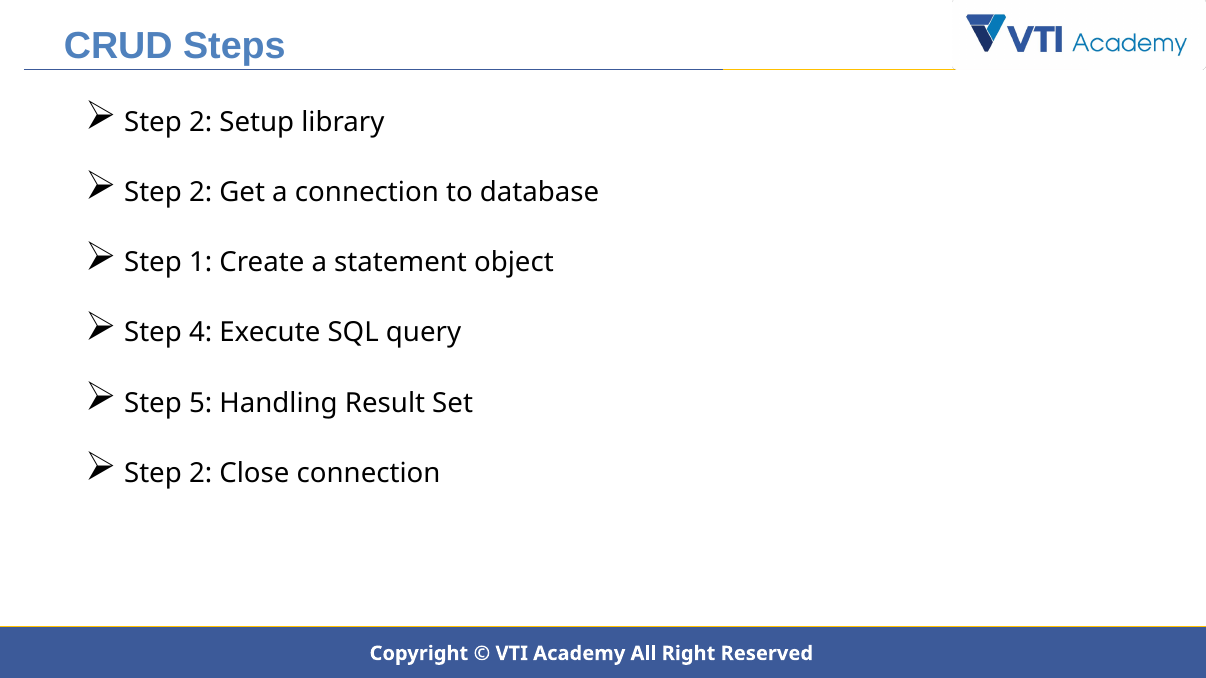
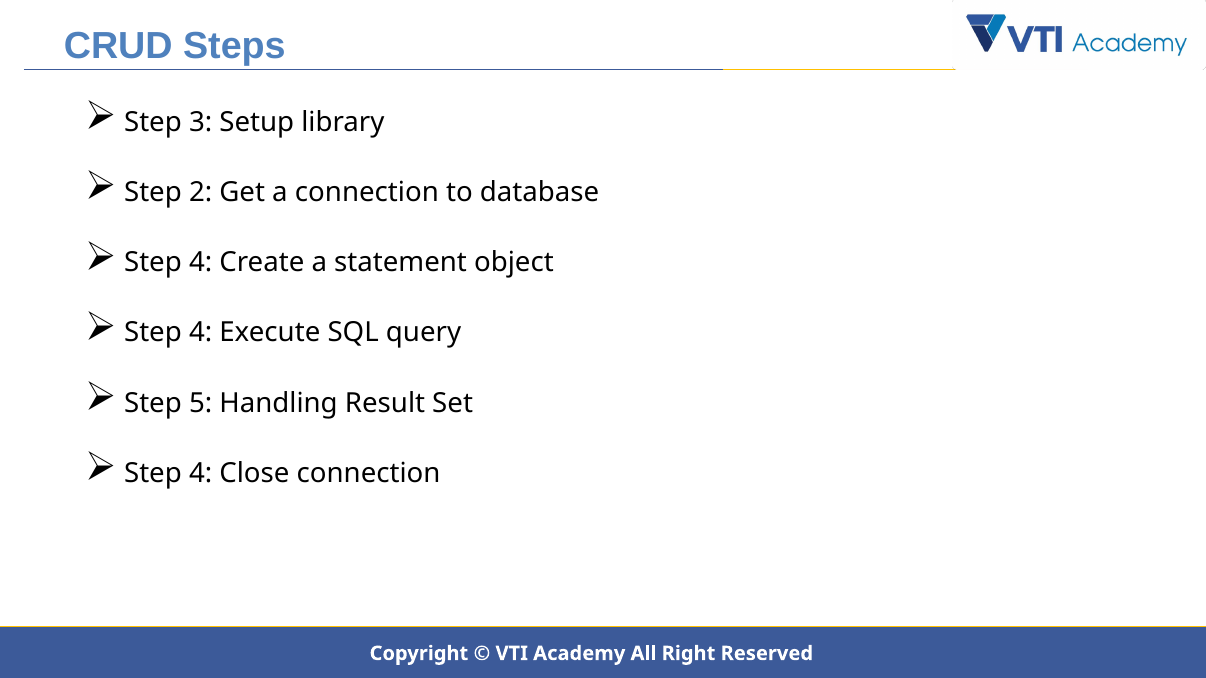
2: 2 -> 3 (201, 122)
1: 1 -> 4 (201, 263)
2: 2 -> 4 (201, 474)
